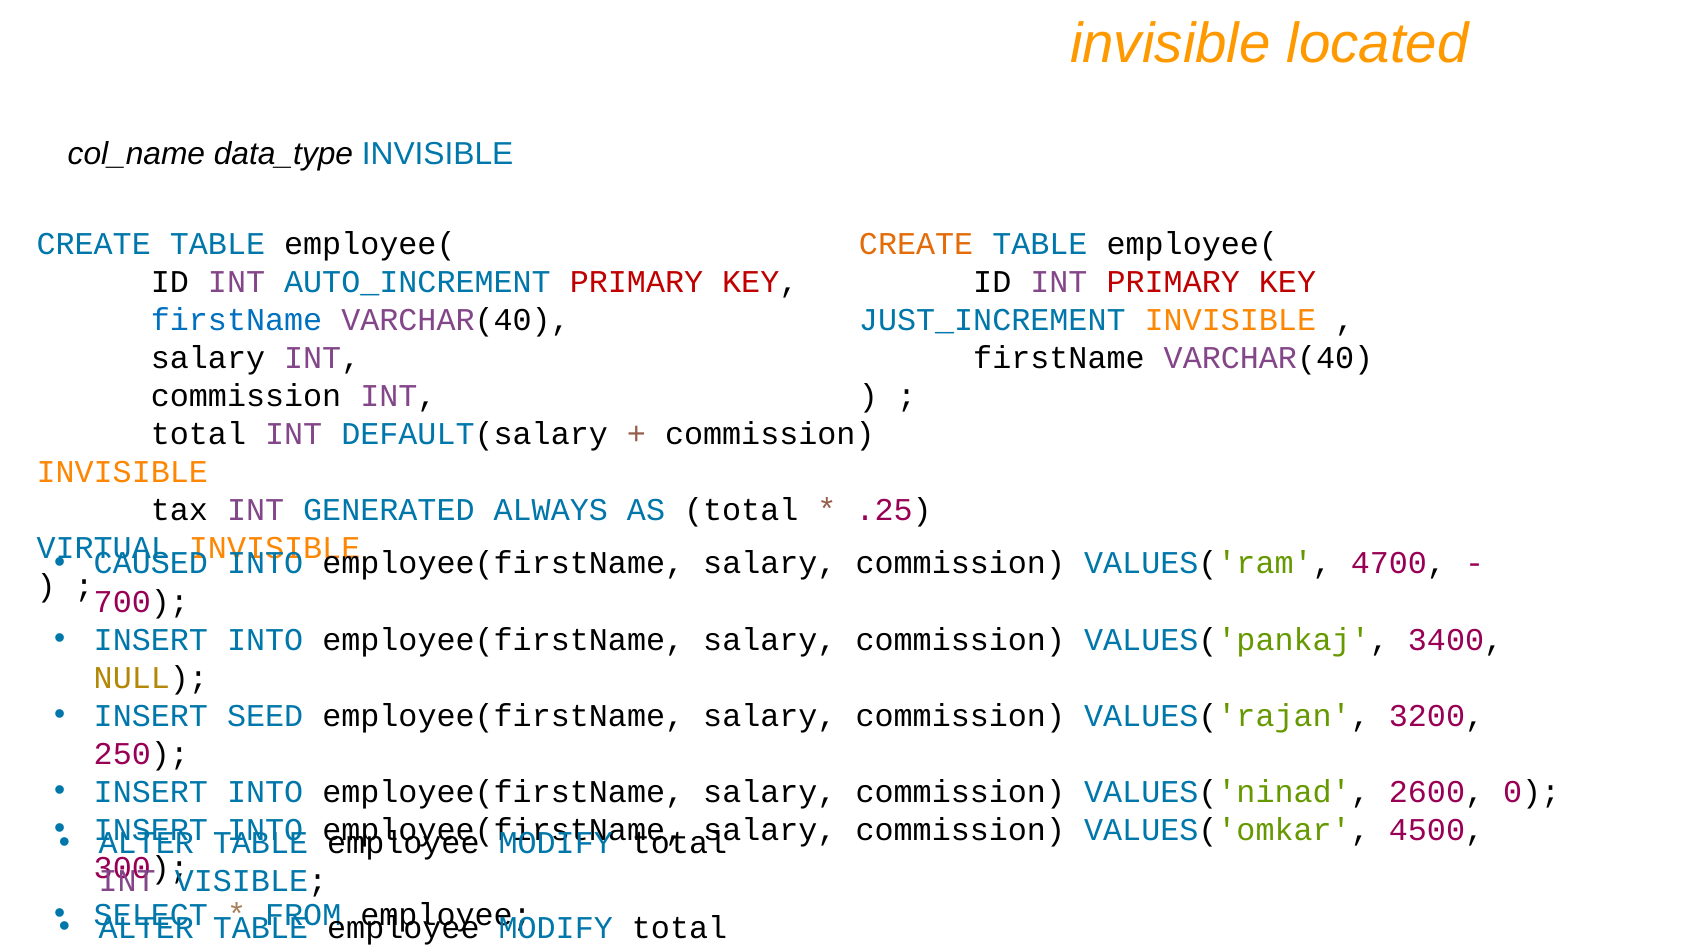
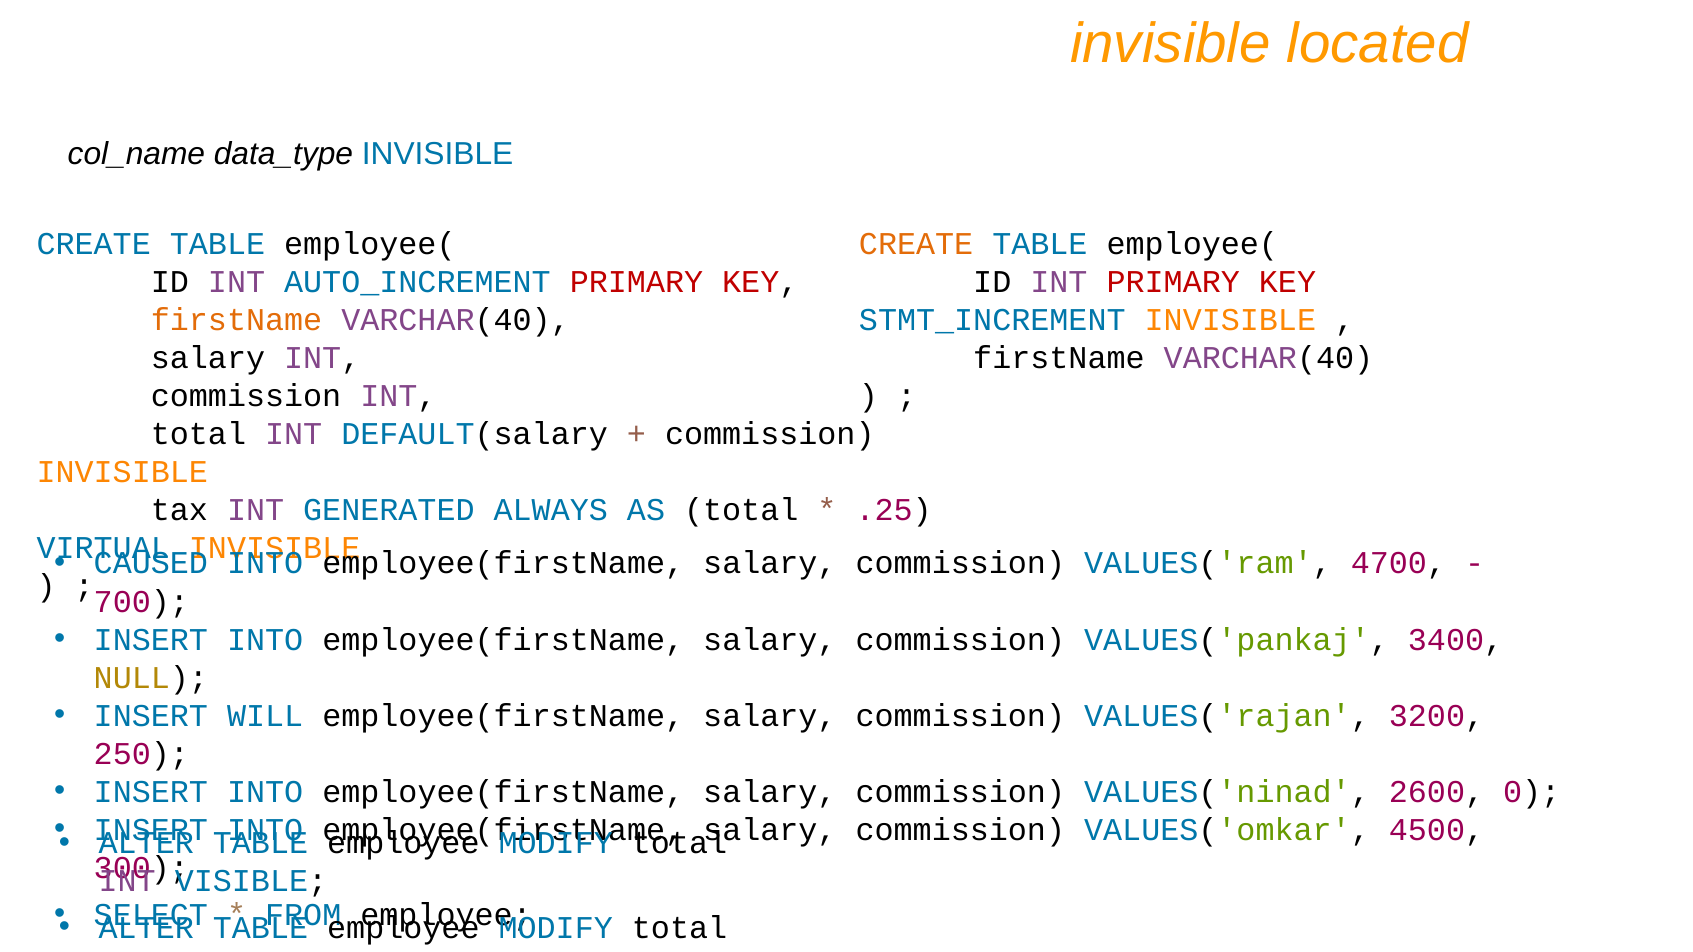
firstName colour: blue -> orange (237, 320)
JUST_INCREMENT: JUST_INCREMENT -> STMT_INCREMENT (992, 320)
SEED: SEED -> WILL (265, 716)
